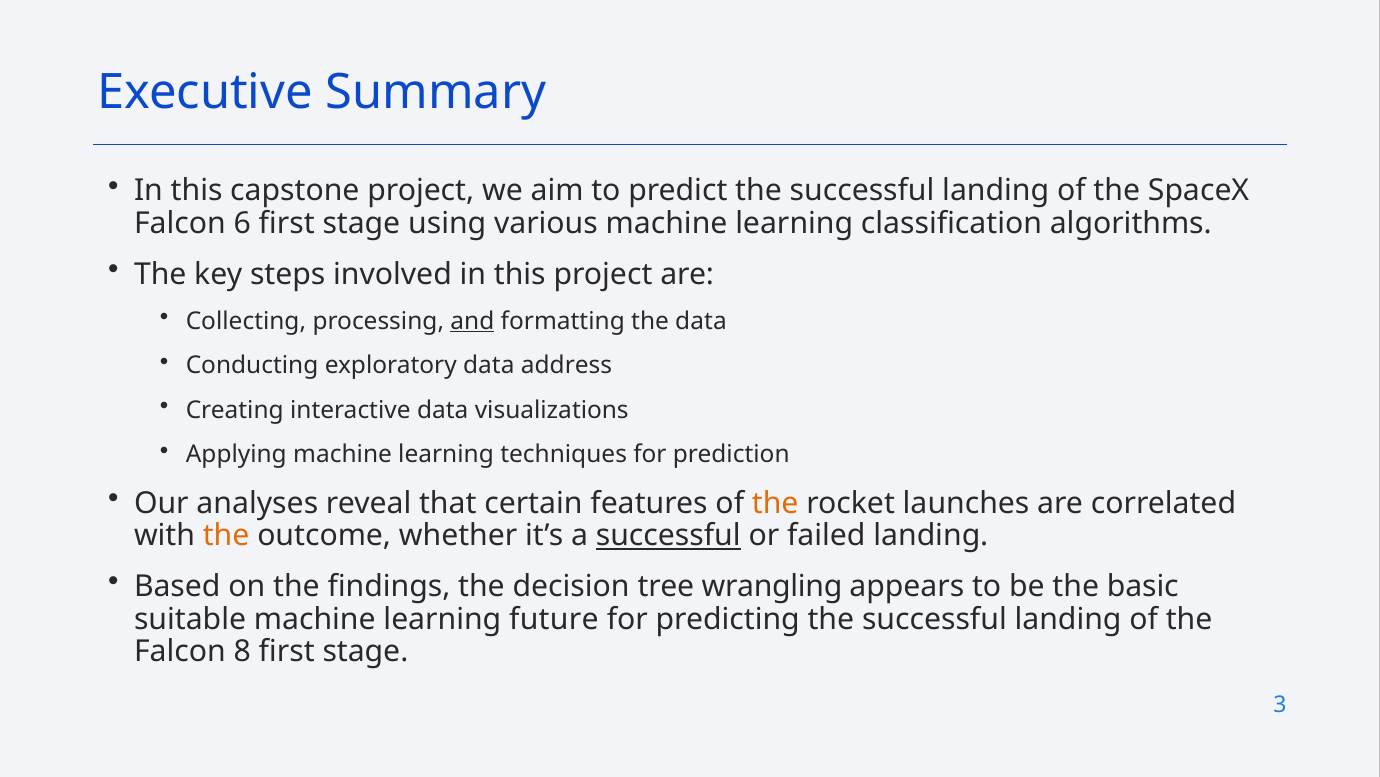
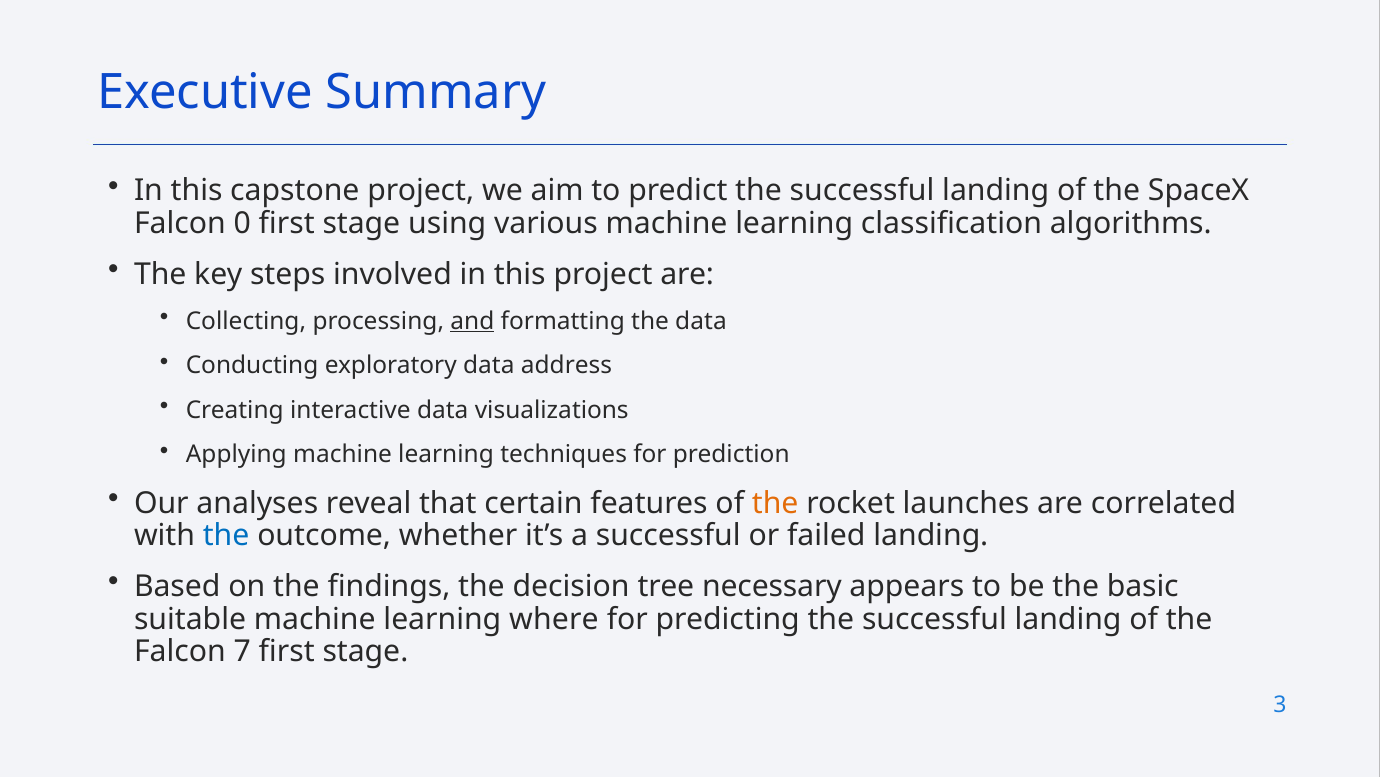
6: 6 -> 0 (242, 223)
the colour: orange -> blue (226, 535)
successful underline: present -> none (668, 535)
wrangling: wrangling -> necessary (772, 586)
future: future -> where (554, 619)
8: 8 -> 7 (242, 651)
